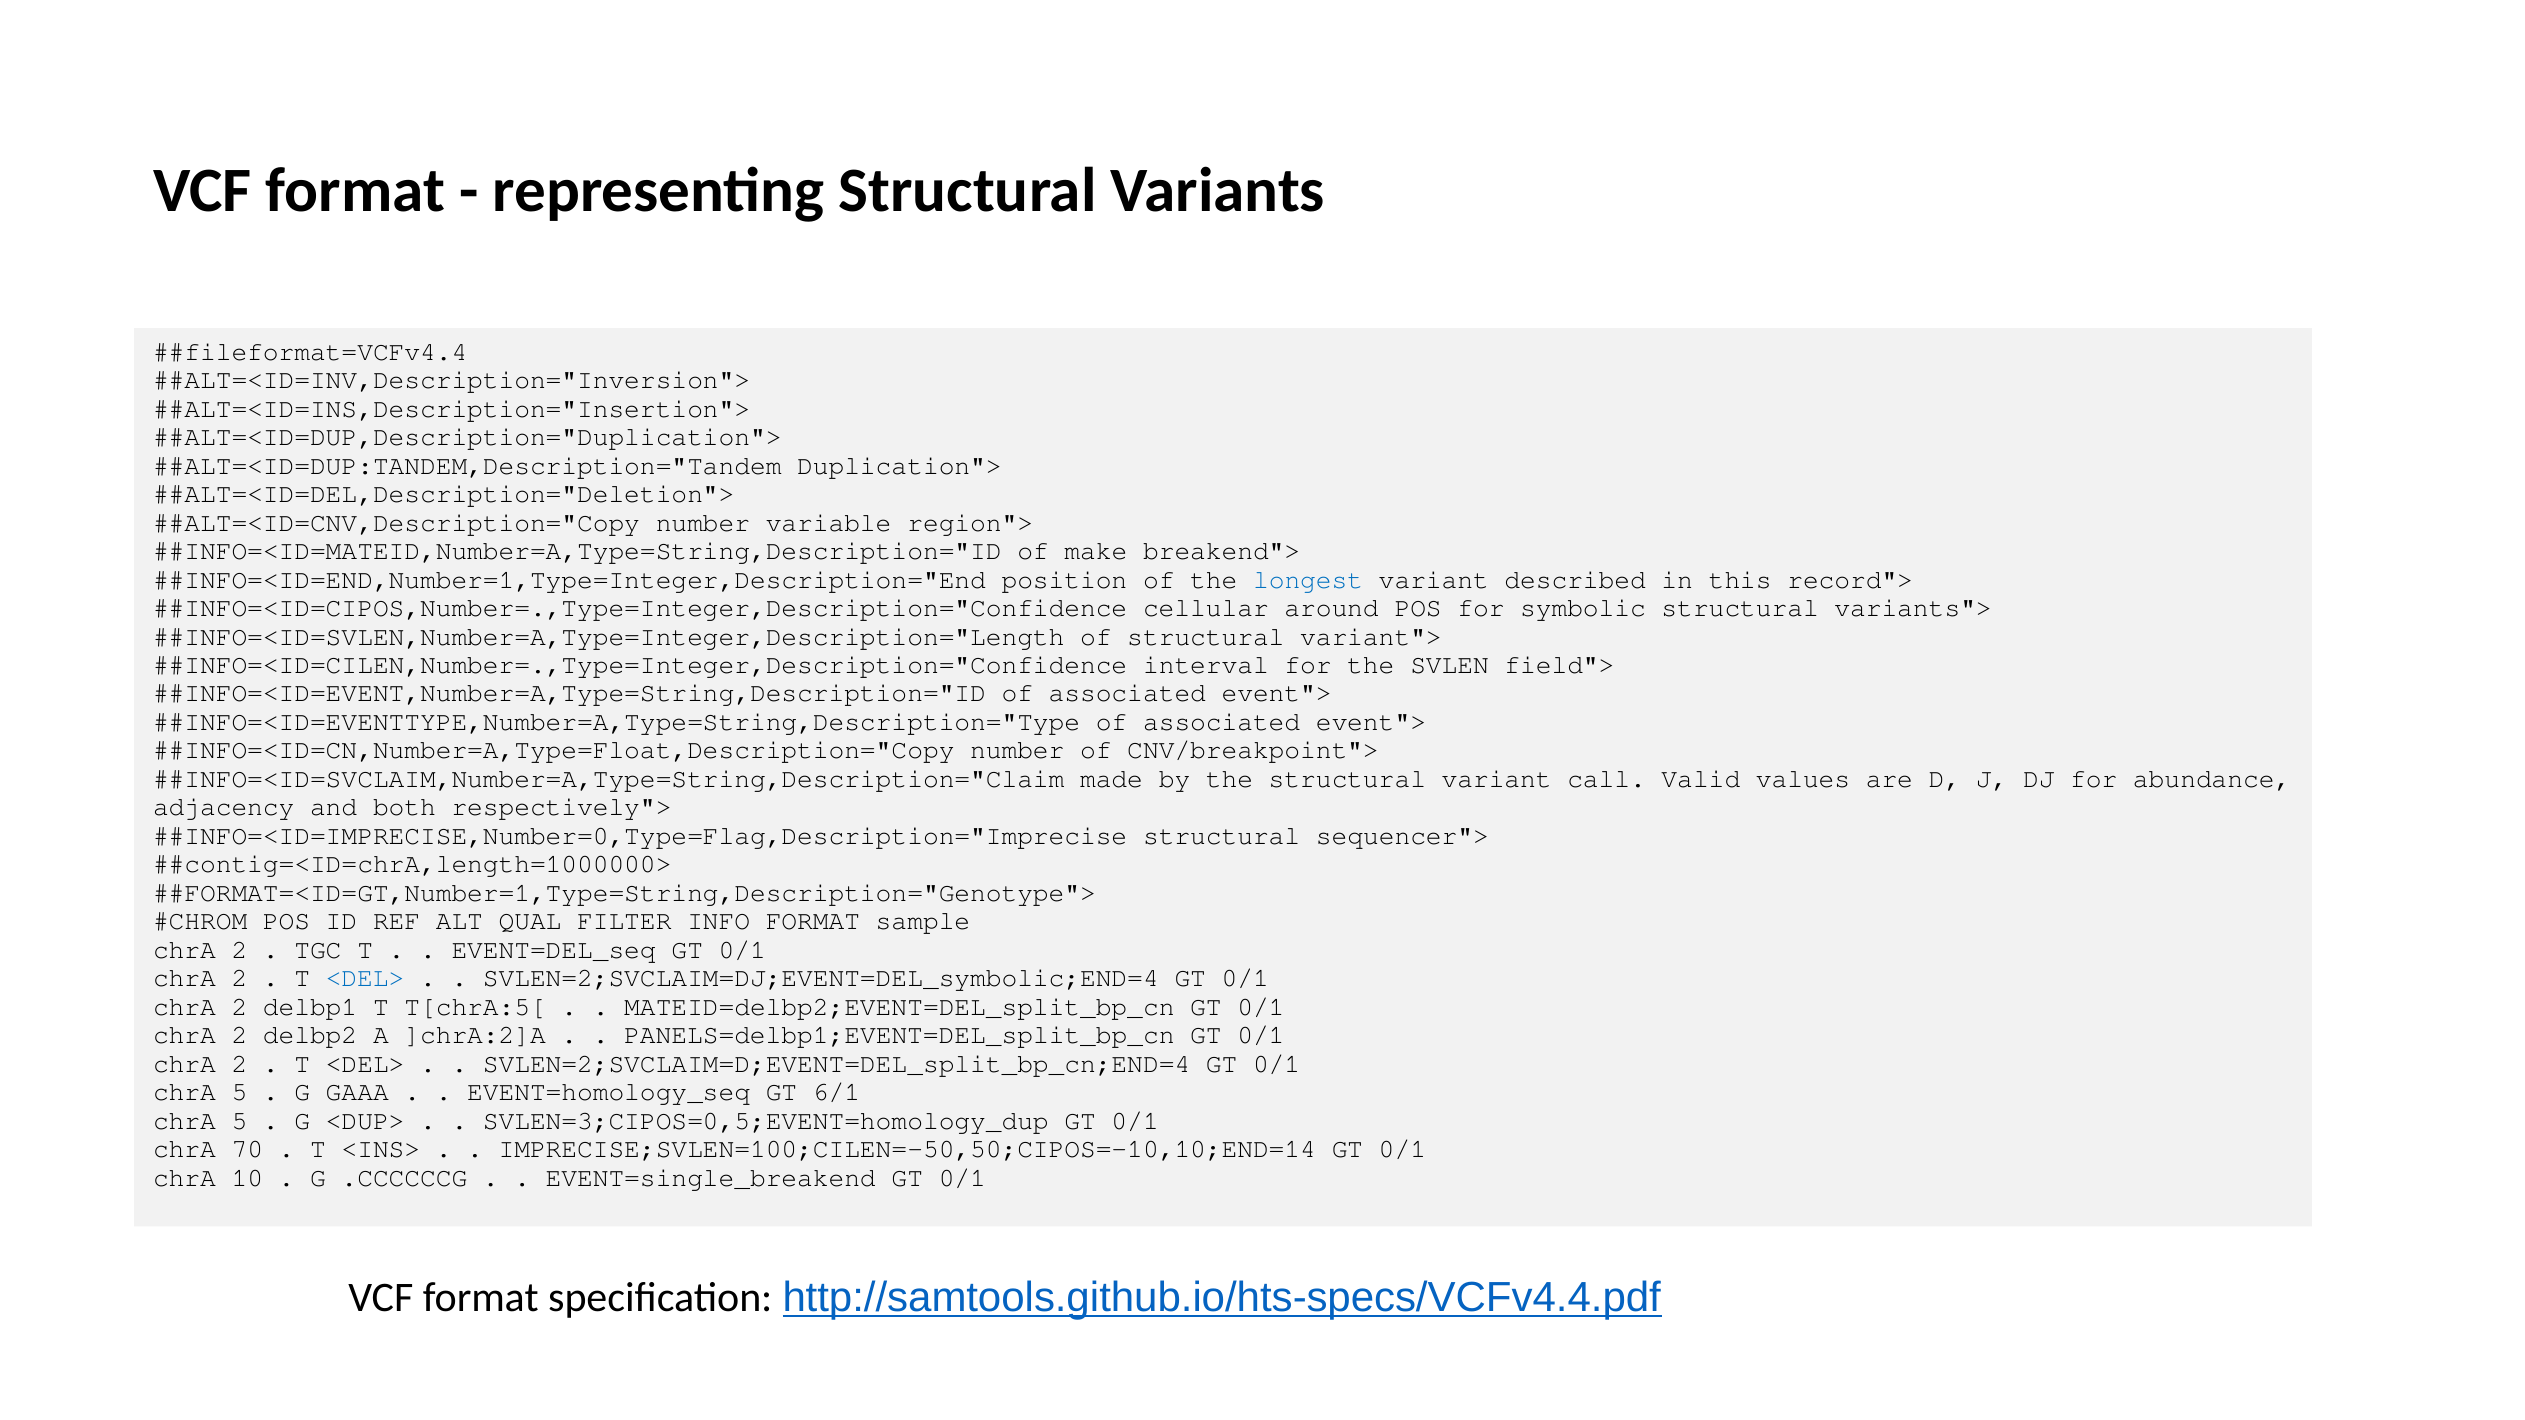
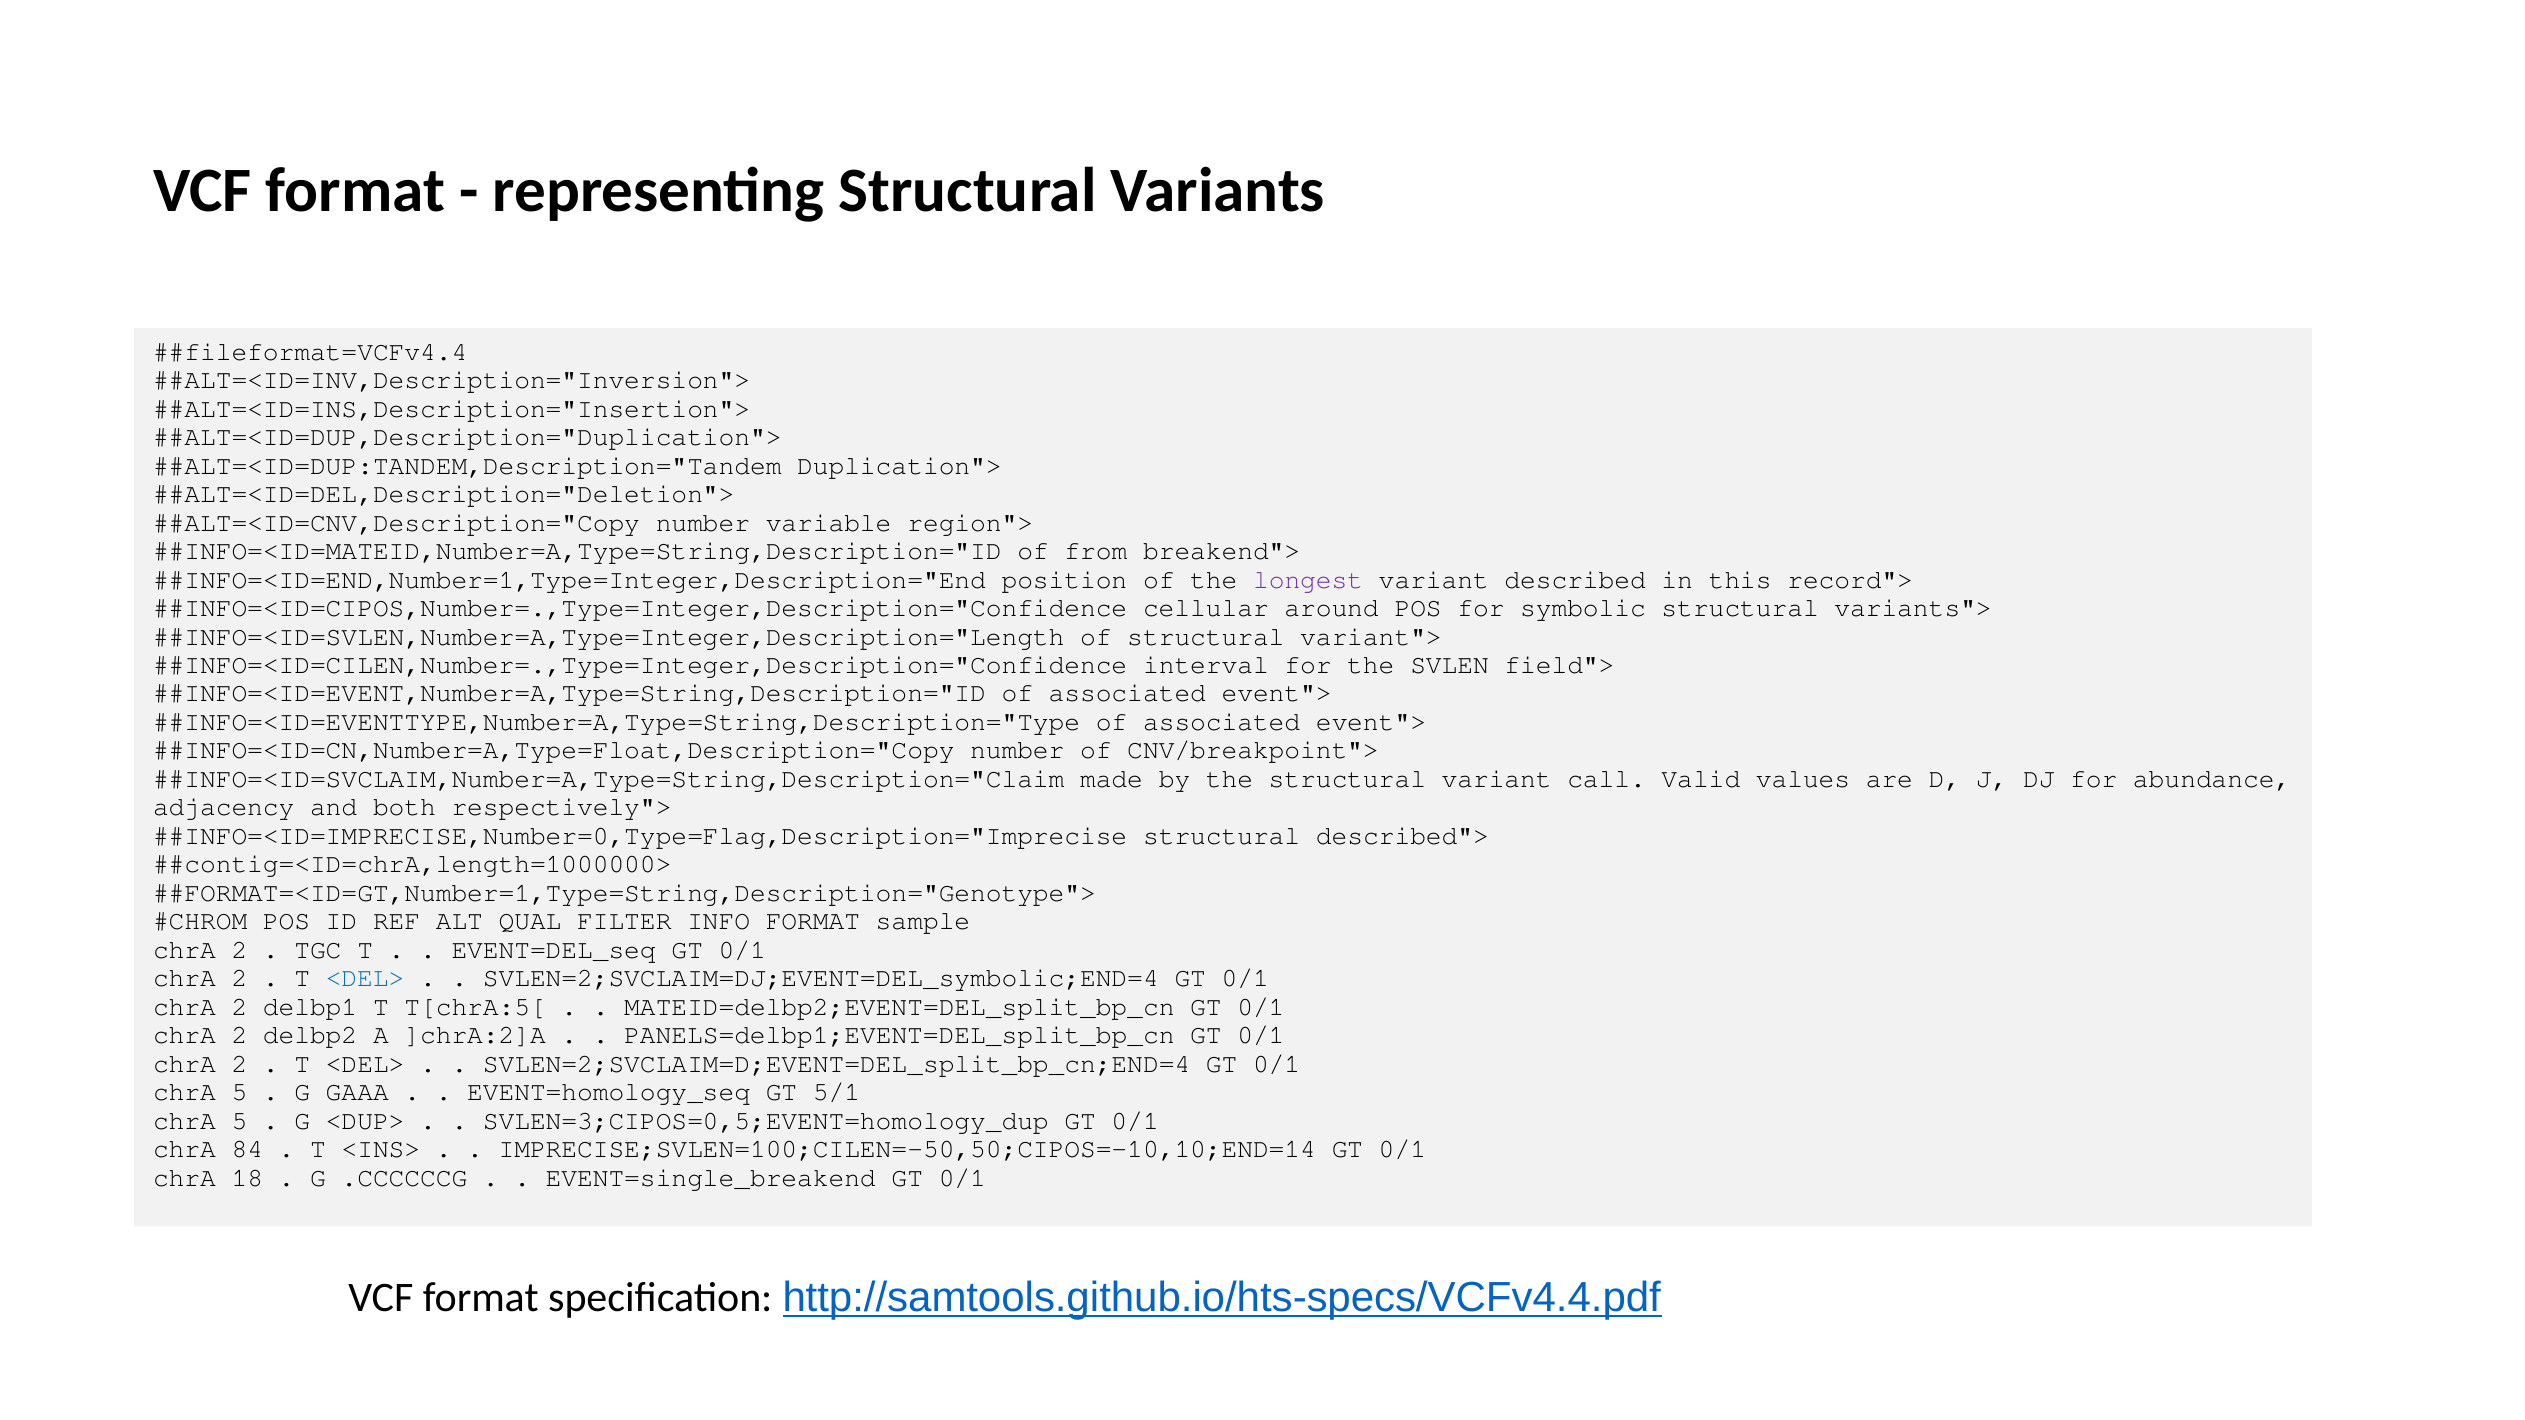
make: make -> from (1096, 551)
longest colour: blue -> purple (1308, 579)
sequencer">: sequencer"> -> described"> (1402, 836)
6/1: 6/1 -> 5/1 (837, 1092)
70: 70 -> 84 (247, 1149)
10: 10 -> 18 (247, 1178)
